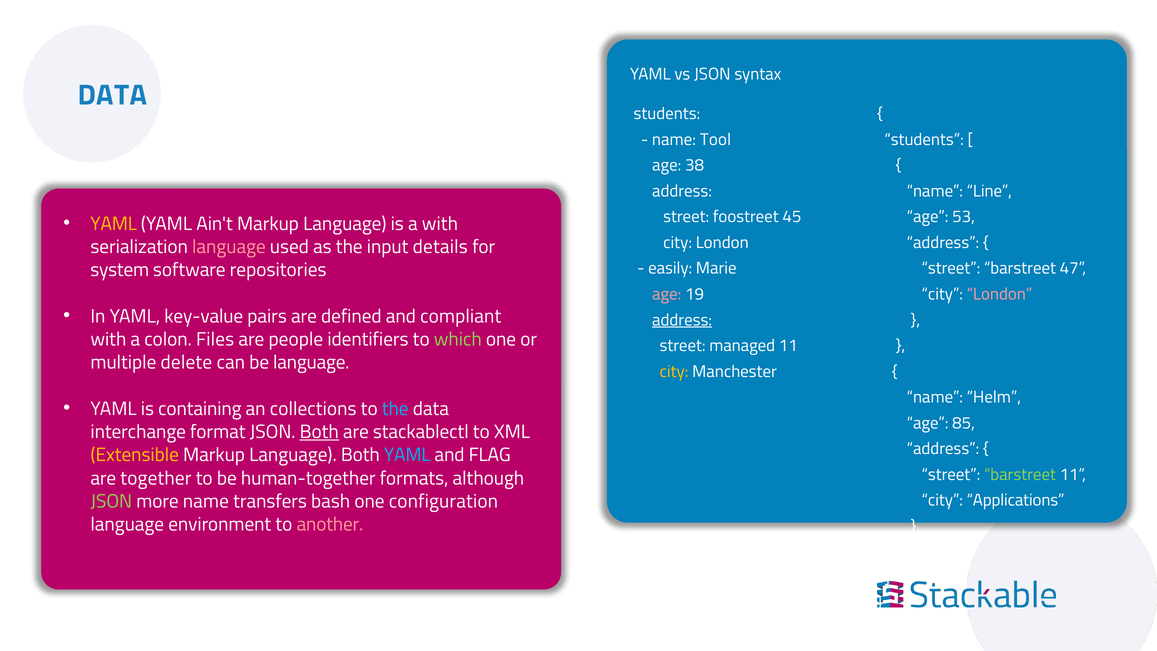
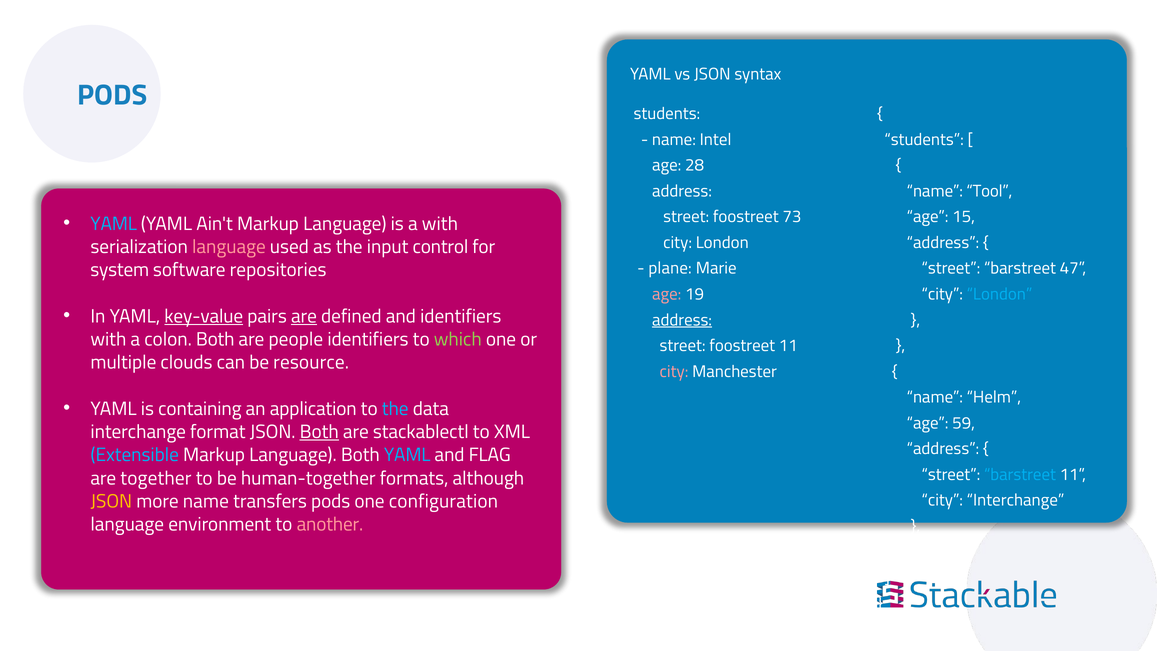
DATA: DATA -> PODS (113, 95)
Tool: Tool -> Intel (716, 140)
38: 38 -> 28 (695, 165)
Line: Line -> Tool (989, 191)
45: 45 -> 73 (792, 217)
53: 53 -> 15 (964, 217)
YAML colour: yellow -> light blue (114, 224)
details: details -> control (440, 247)
easily: easily -> plane (670, 268)
London colour: pink -> light blue (999, 294)
key-value underline: none -> present (204, 316)
are underline: none -> present (304, 316)
and compliant: compliant -> identifiers (461, 316)
colon Files: Files -> Both (215, 339)
managed: managed -> foostreet (742, 346)
delete: delete -> clouds (187, 362)
be language: language -> resource (311, 362)
city colour: yellow -> pink (674, 371)
collections: collections -> application (313, 409)
85: 85 -> 59 (964, 423)
Extensible colour: yellow -> light blue (135, 455)
barstreet colour: light green -> light blue (1020, 474)
city Applications: Applications -> Interchange (1015, 500)
JSON colour: light green -> yellow (111, 501)
transfers bash: bash -> pods (331, 501)
